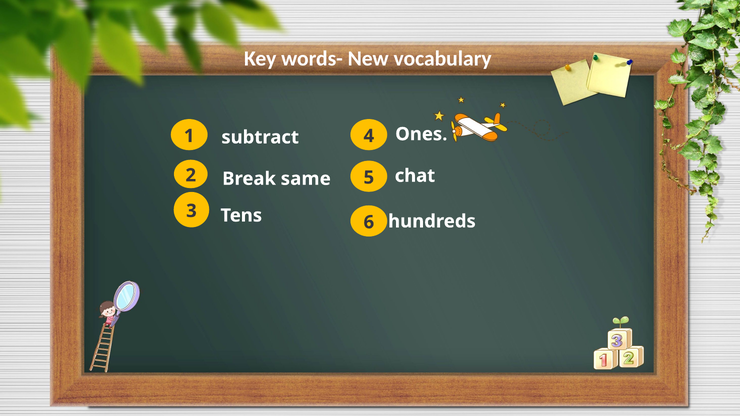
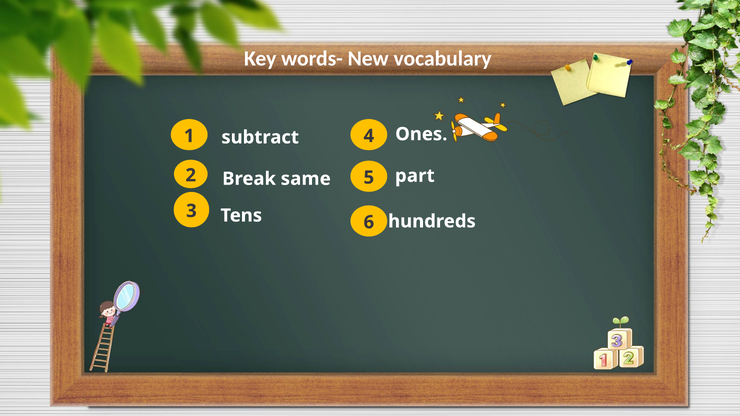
chat: chat -> part (415, 176)
